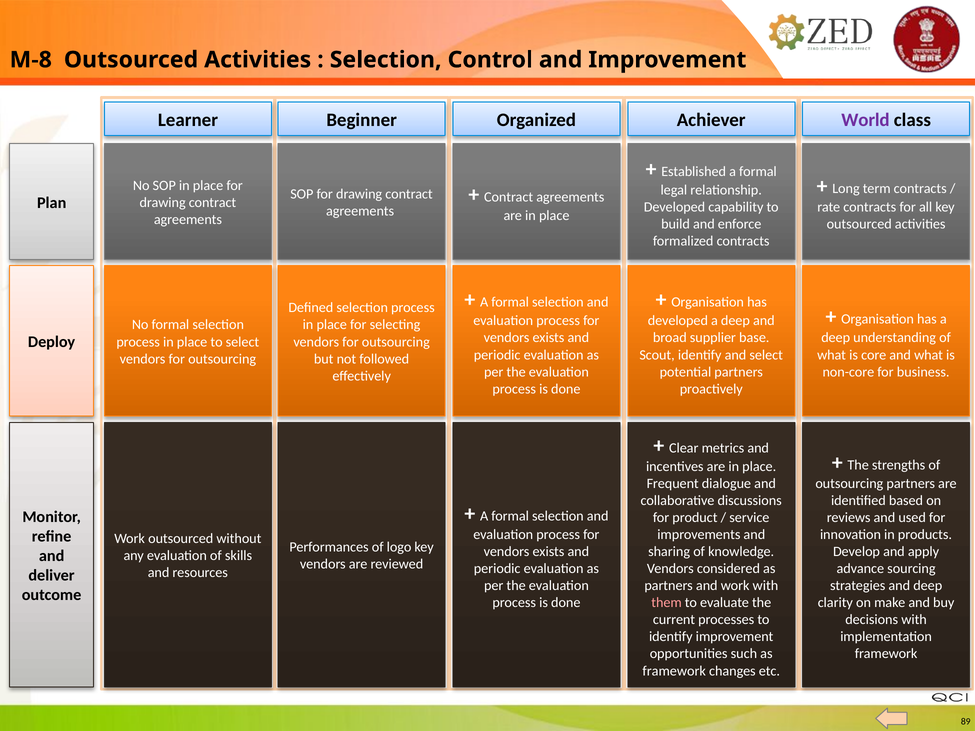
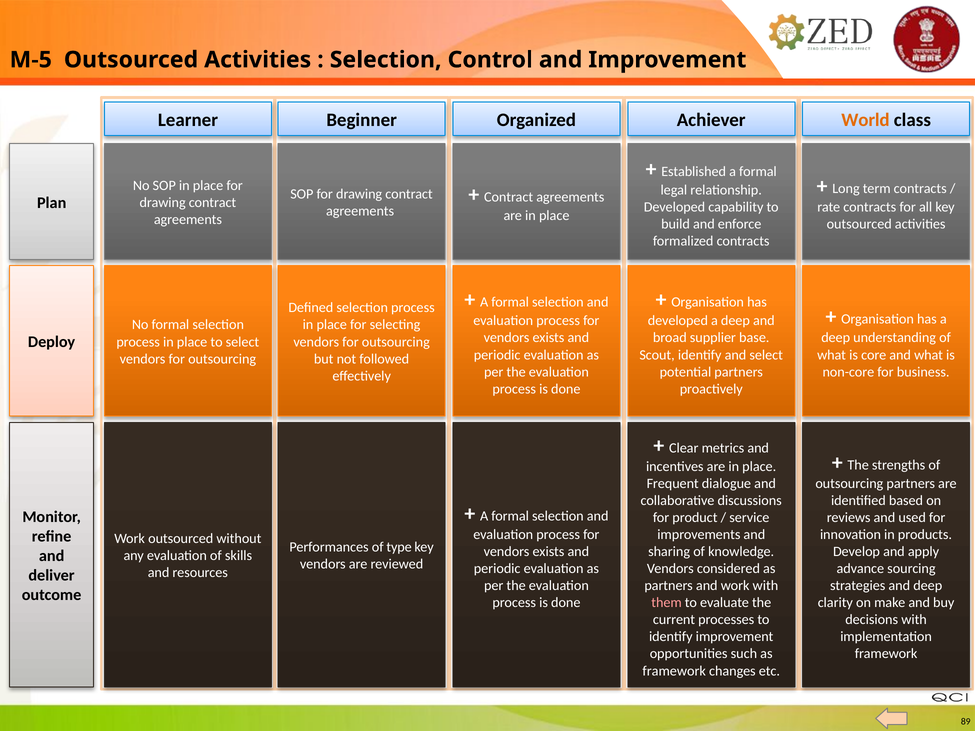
M-8: M-8 -> M-5 (31, 60)
World colour: purple -> orange (865, 120)
logo: logo -> type (399, 547)
